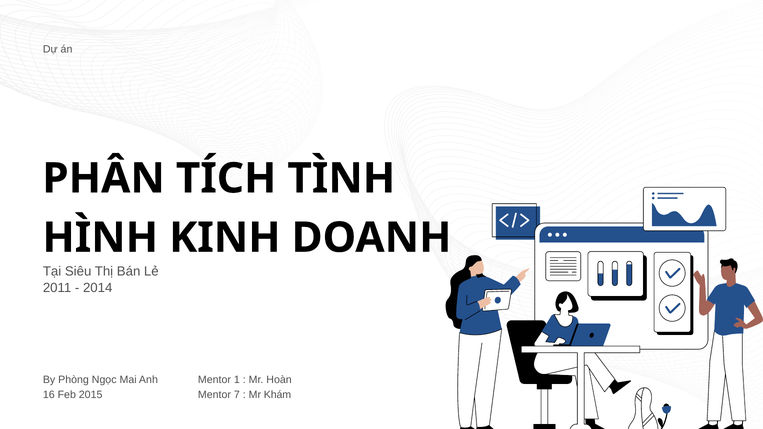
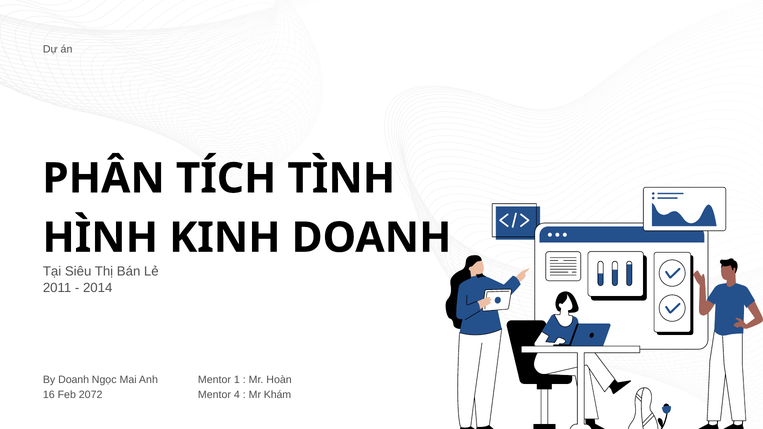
By Phòng: Phòng -> Doanh (74, 380)
2015: 2015 -> 2072 (91, 395)
7: 7 -> 4 (237, 395)
